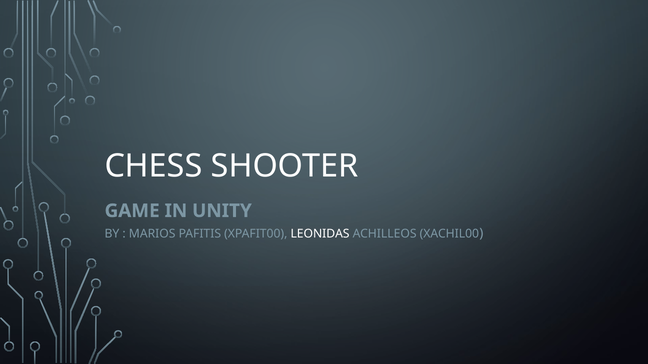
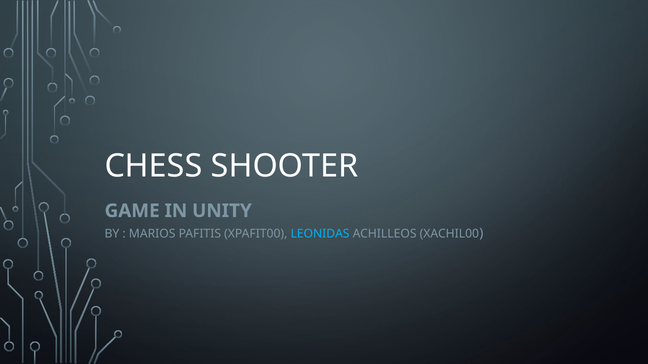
LEONIDAS colour: white -> light blue (320, 234)
